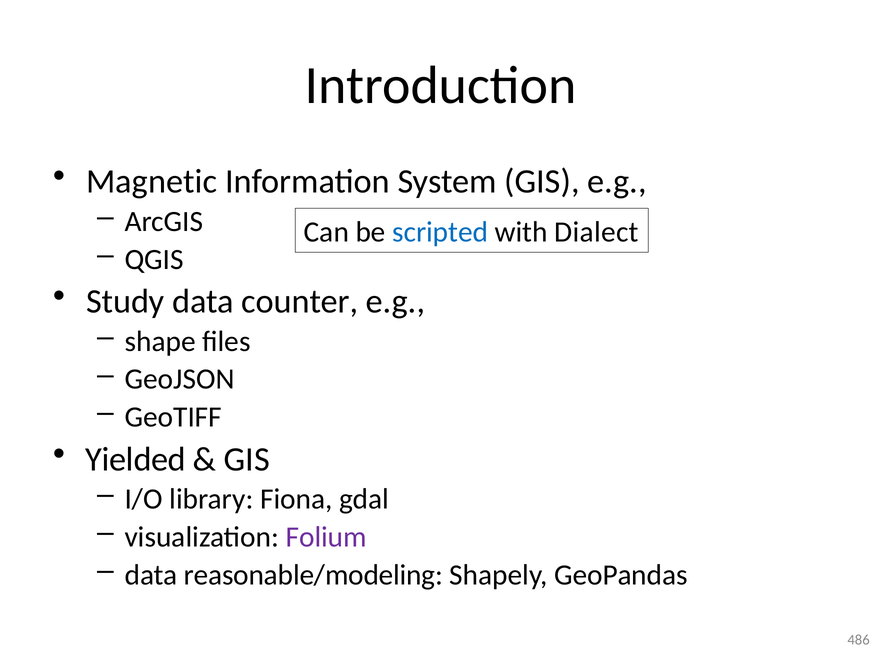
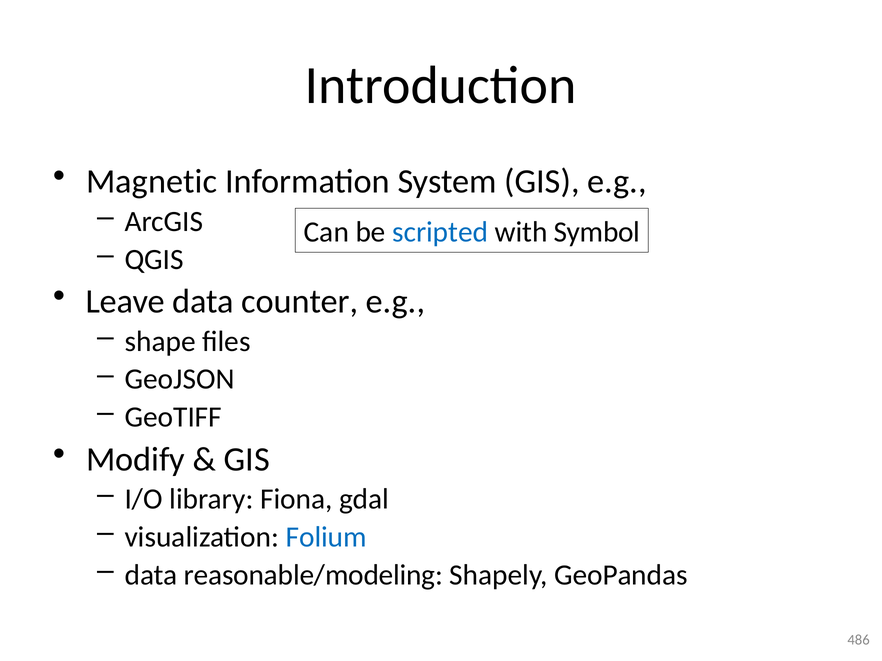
Dialect: Dialect -> Symbol (597, 232)
Study: Study -> Leave (125, 302)
Yielded: Yielded -> Modify (136, 460)
Folium colour: purple -> blue (326, 537)
